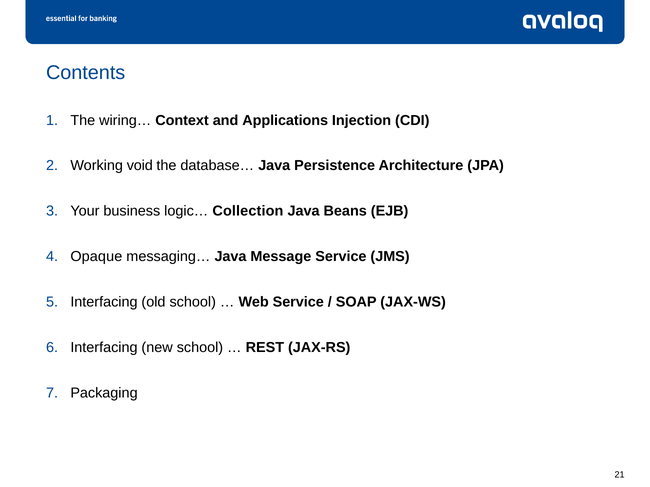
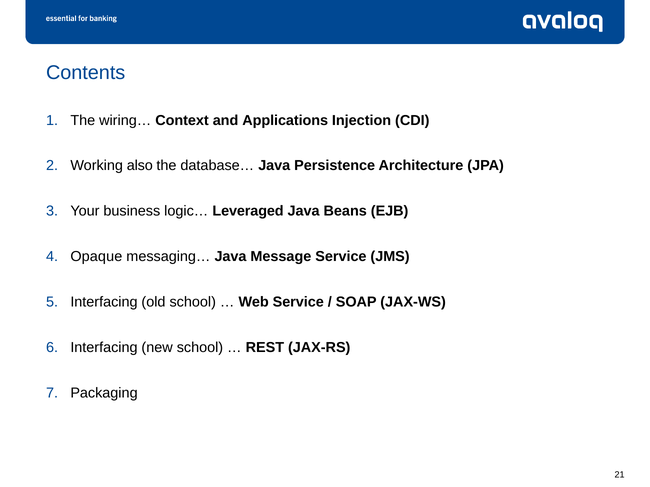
void: void -> also (140, 166)
Collection: Collection -> Leveraged (248, 211)
